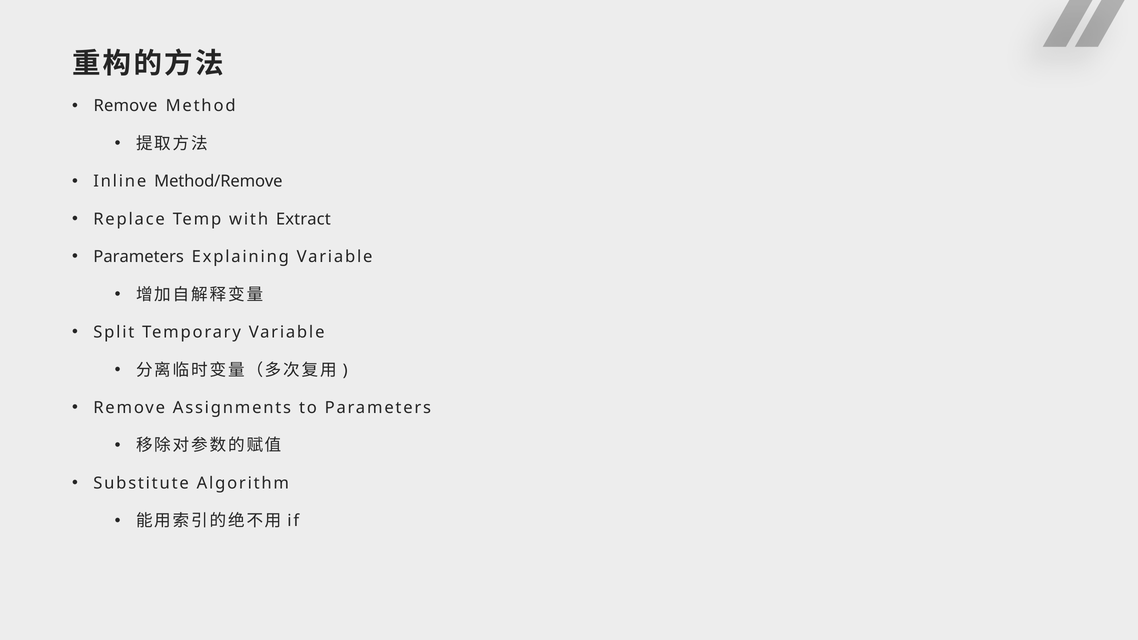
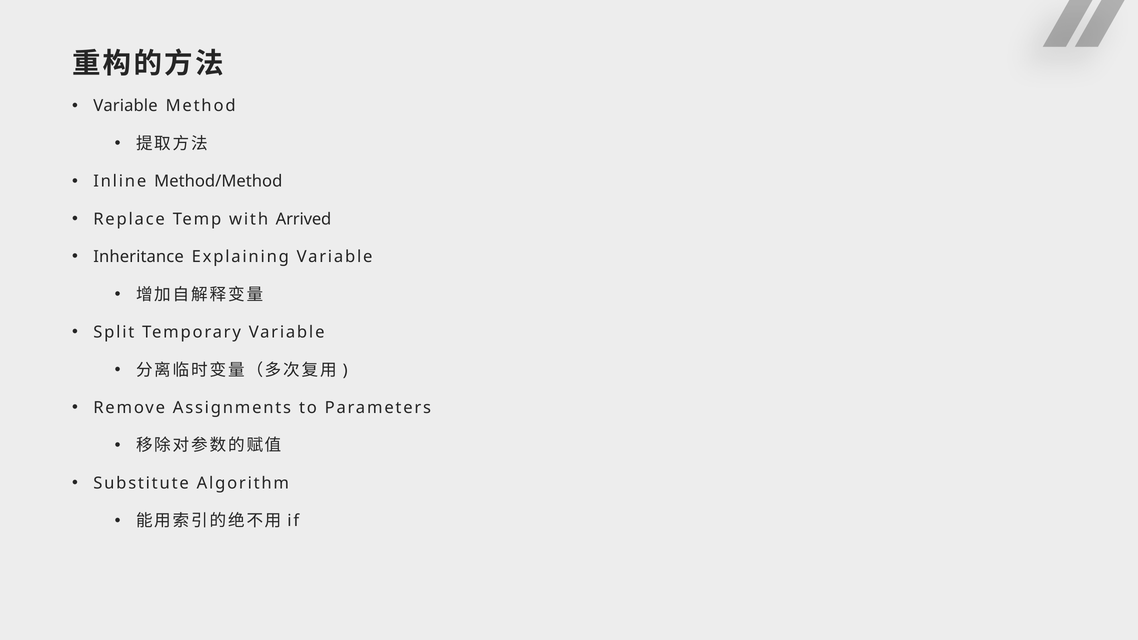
Remove: Remove -> Variable (125, 106)
Method/Remove: Method/Remove -> Method/Method (218, 181)
Extract: Extract -> Arrived (304, 219)
Parameters: Parameters -> Inheritance (139, 257)
